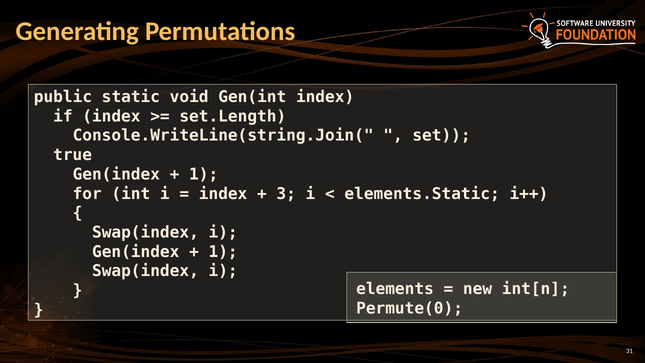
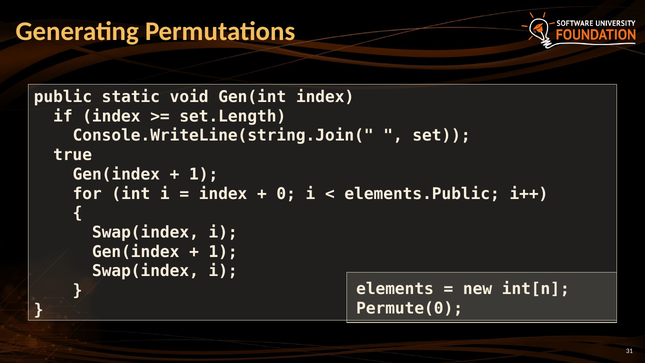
3: 3 -> 0 (286, 194)
elements.Static: elements.Static -> elements.Public (422, 194)
